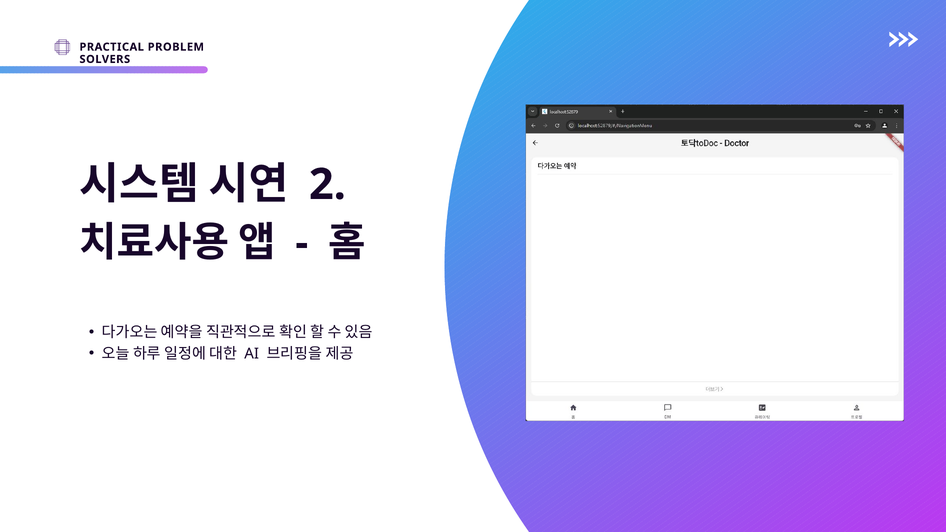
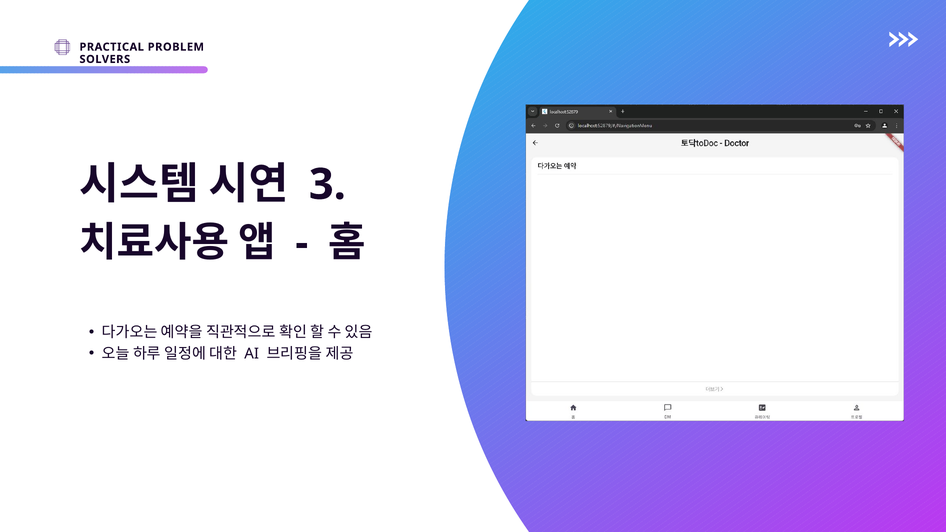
2: 2 -> 3 (327, 185)
